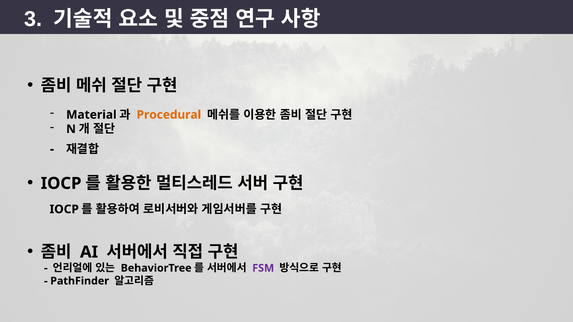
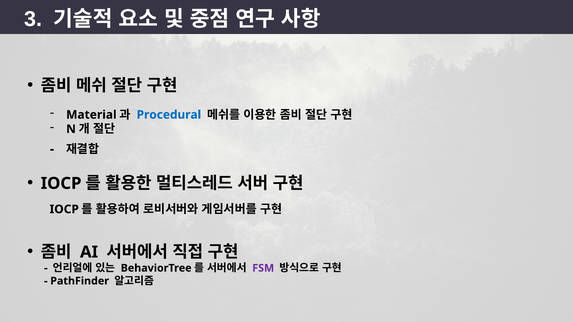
Procedural colour: orange -> blue (169, 115)
